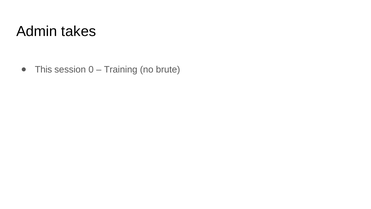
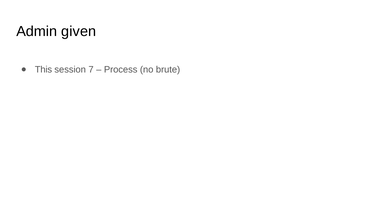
takes: takes -> given (79, 31)
0: 0 -> 7 (91, 69)
Training: Training -> Process (121, 69)
